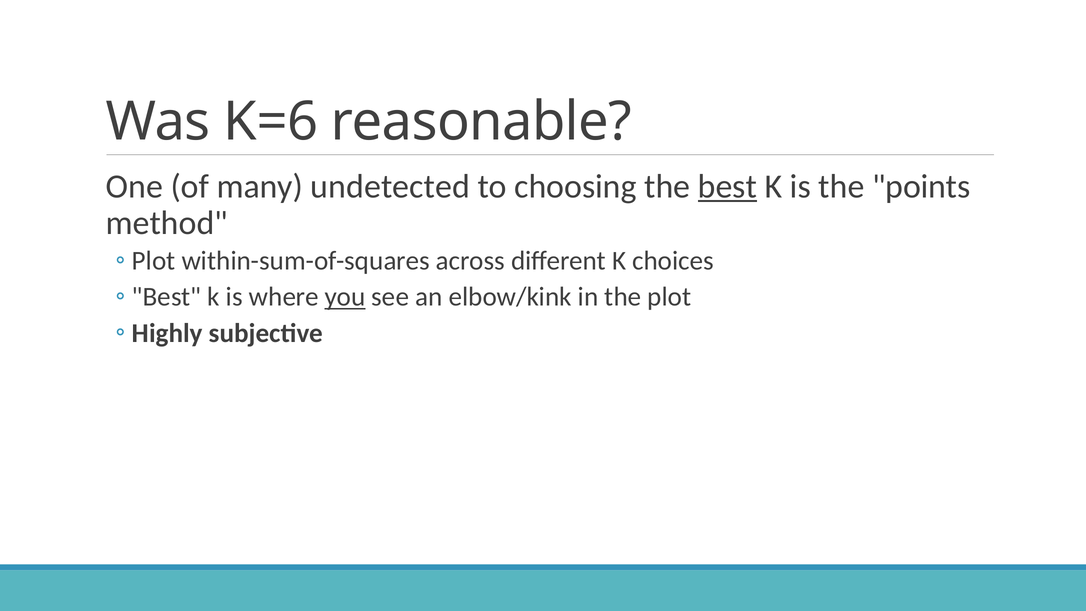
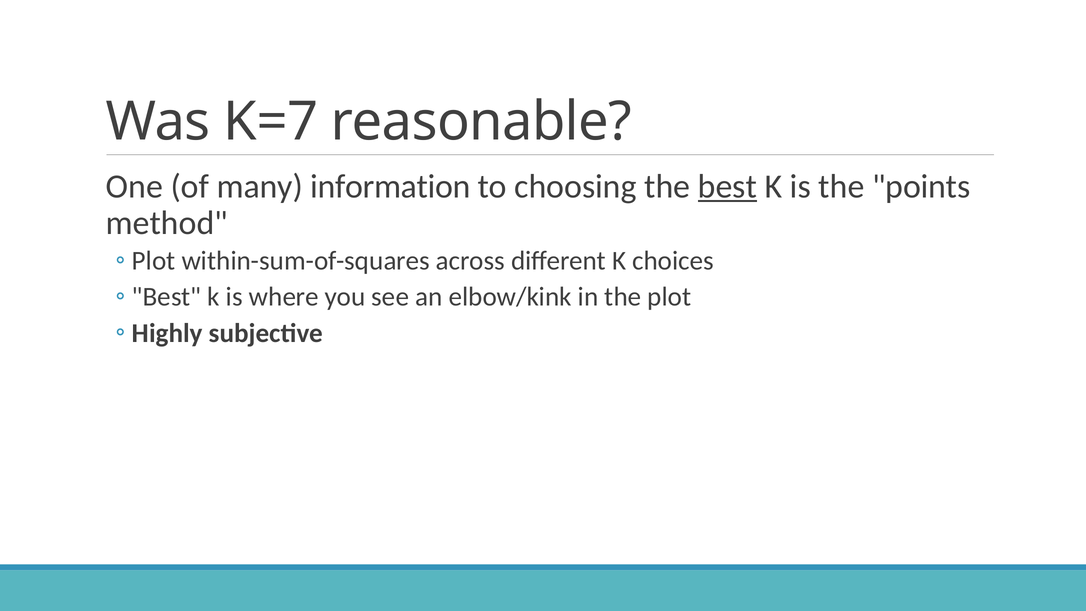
K=6: K=6 -> K=7 (271, 122)
undetected: undetected -> information (390, 187)
you underline: present -> none (345, 297)
